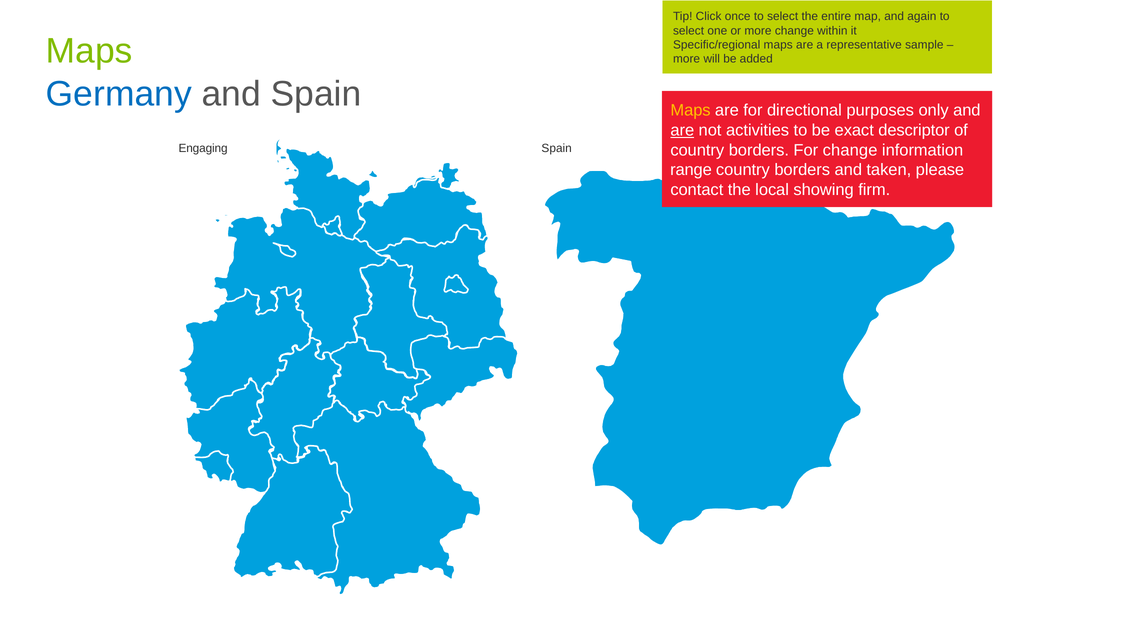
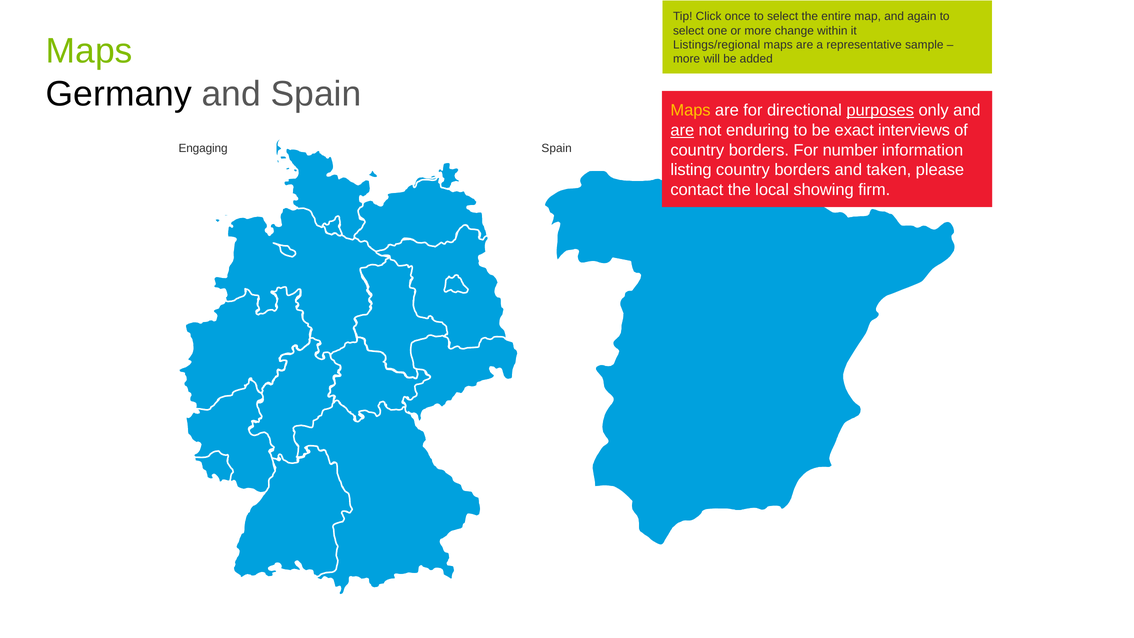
Specific/regional: Specific/regional -> Listings/regional (717, 45)
Germany colour: blue -> black (119, 94)
purposes underline: none -> present (880, 110)
activities: activities -> enduring (758, 130)
descriptor: descriptor -> interviews (914, 130)
For change: change -> number (850, 150)
range: range -> listing (691, 170)
